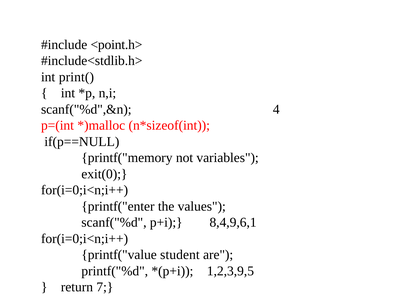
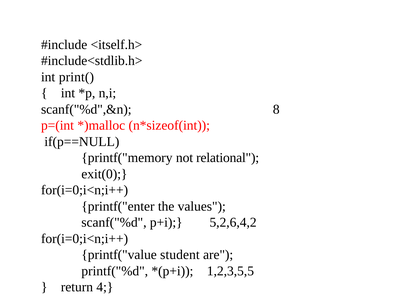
<point.h>: <point.h> -> <itself.h> (116, 45)
4: 4 -> 8 (276, 109)
variables: variables -> relational (228, 158)
8,4,9,6,1: 8,4,9,6,1 -> 5,2,6,4,2 (233, 222)
1,2,3,9,5: 1,2,3,9,5 -> 1,2,3,5,5 (230, 271)
7: 7 -> 4 (105, 287)
